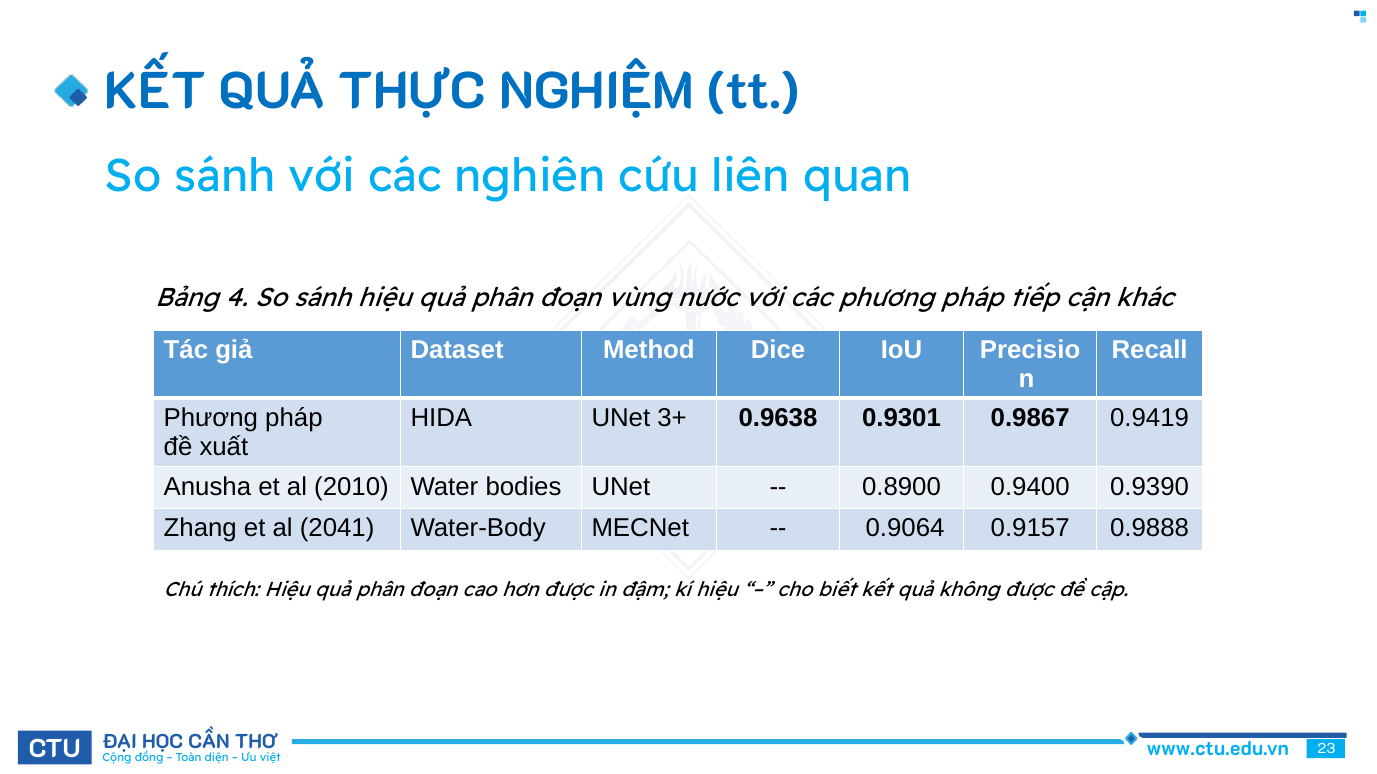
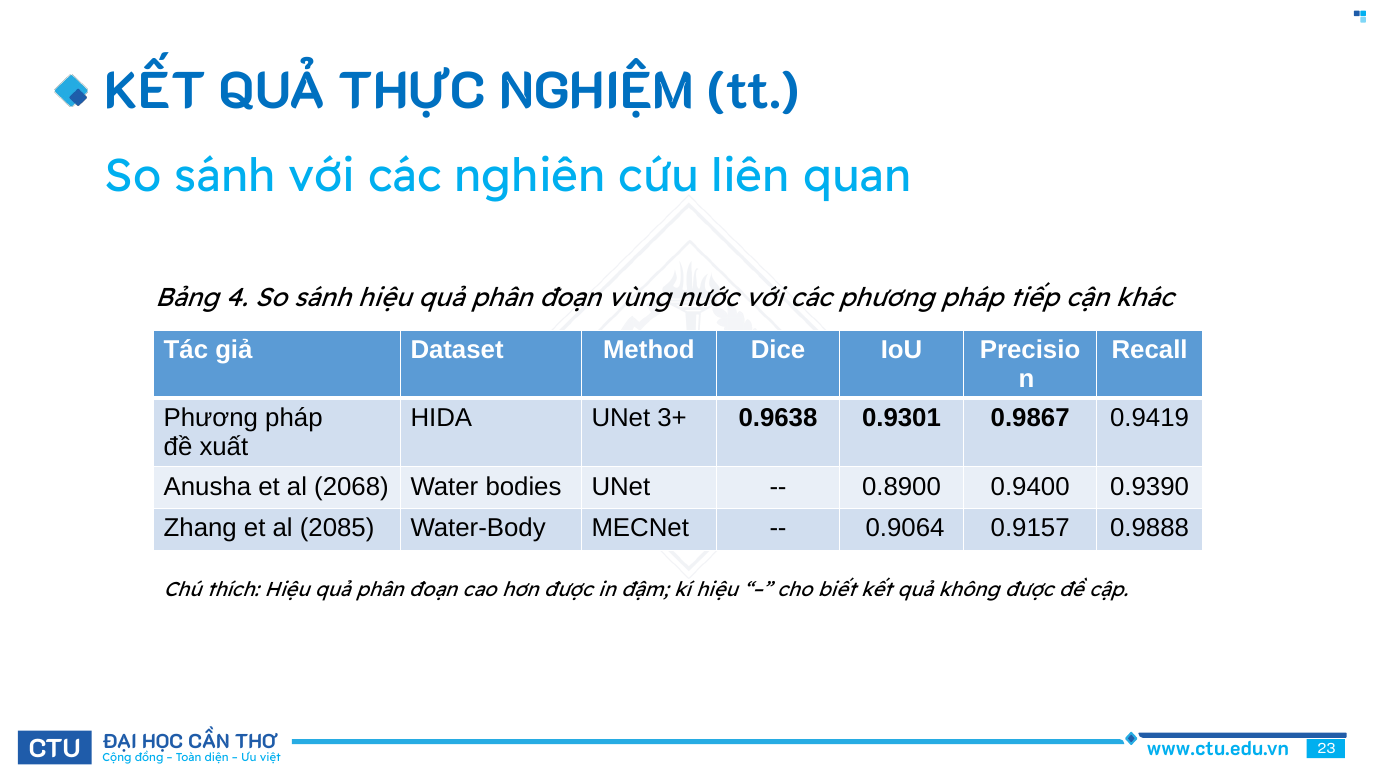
2010: 2010 -> 2068 (351, 487)
2041: 2041 -> 2085 (337, 529)
